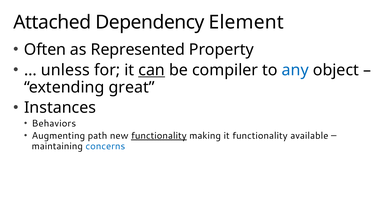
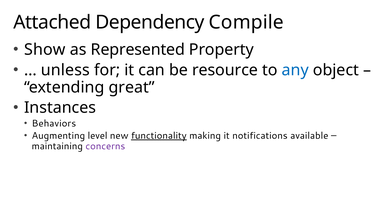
Element: Element -> Compile (246, 22)
Often: Often -> Show (45, 50)
can underline: present -> none (152, 70)
compiler: compiler -> resource (225, 70)
path: path -> level (98, 136)
it functionality: functionality -> notifications (260, 136)
concerns colour: blue -> purple (105, 146)
